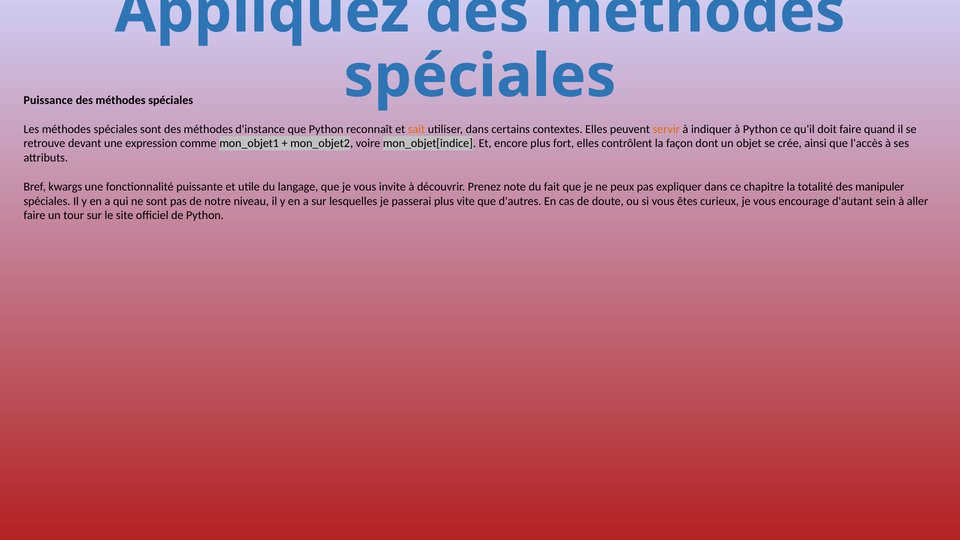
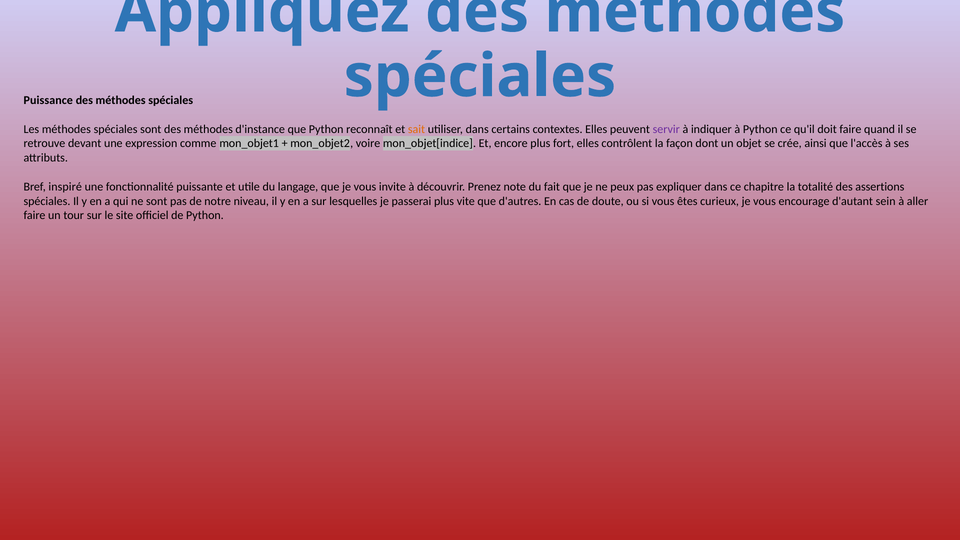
servir colour: orange -> purple (666, 129)
kwargs: kwargs -> inspiré (65, 187)
manipuler: manipuler -> assertions (880, 187)
